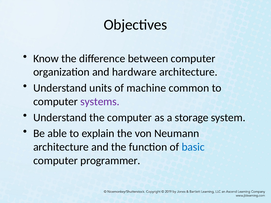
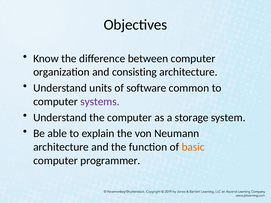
hardware: hardware -> consisting (134, 72)
machine: machine -> software (146, 88)
basic colour: blue -> orange (193, 147)
